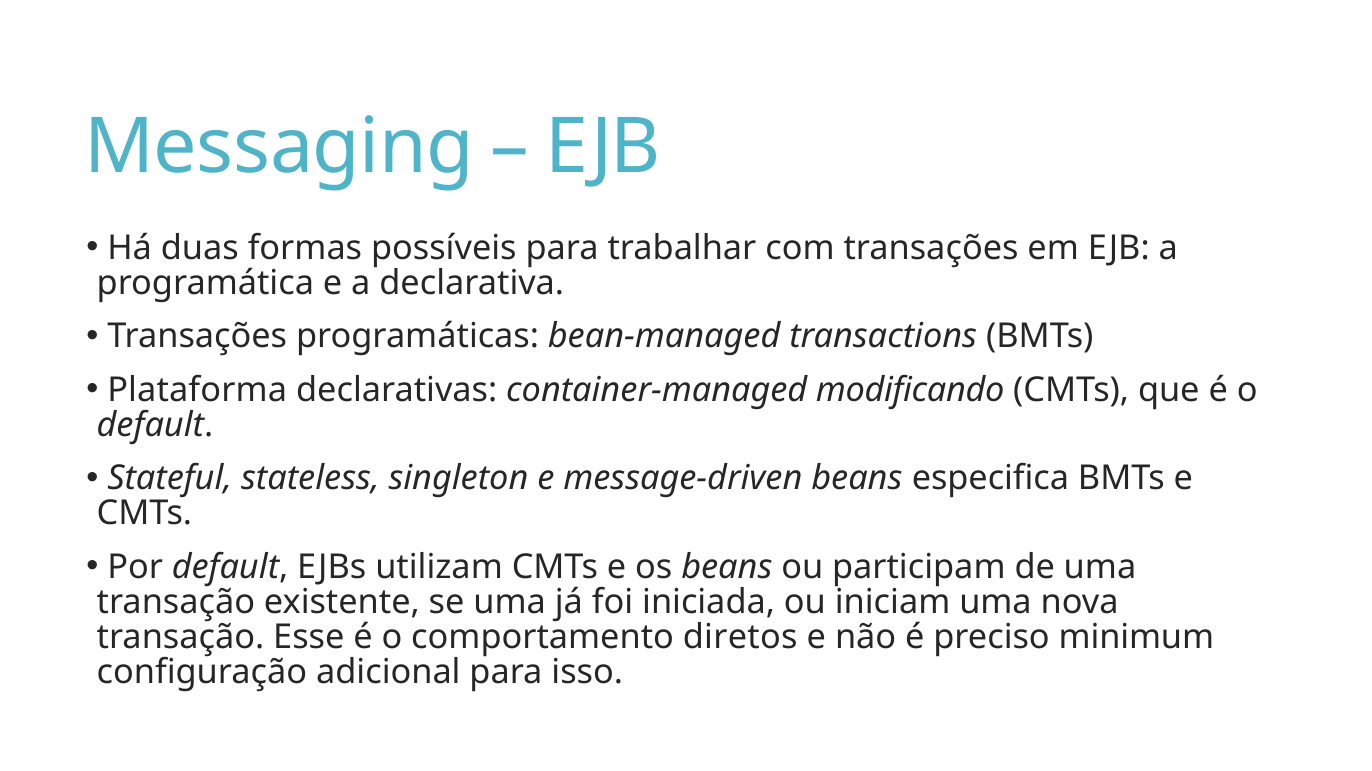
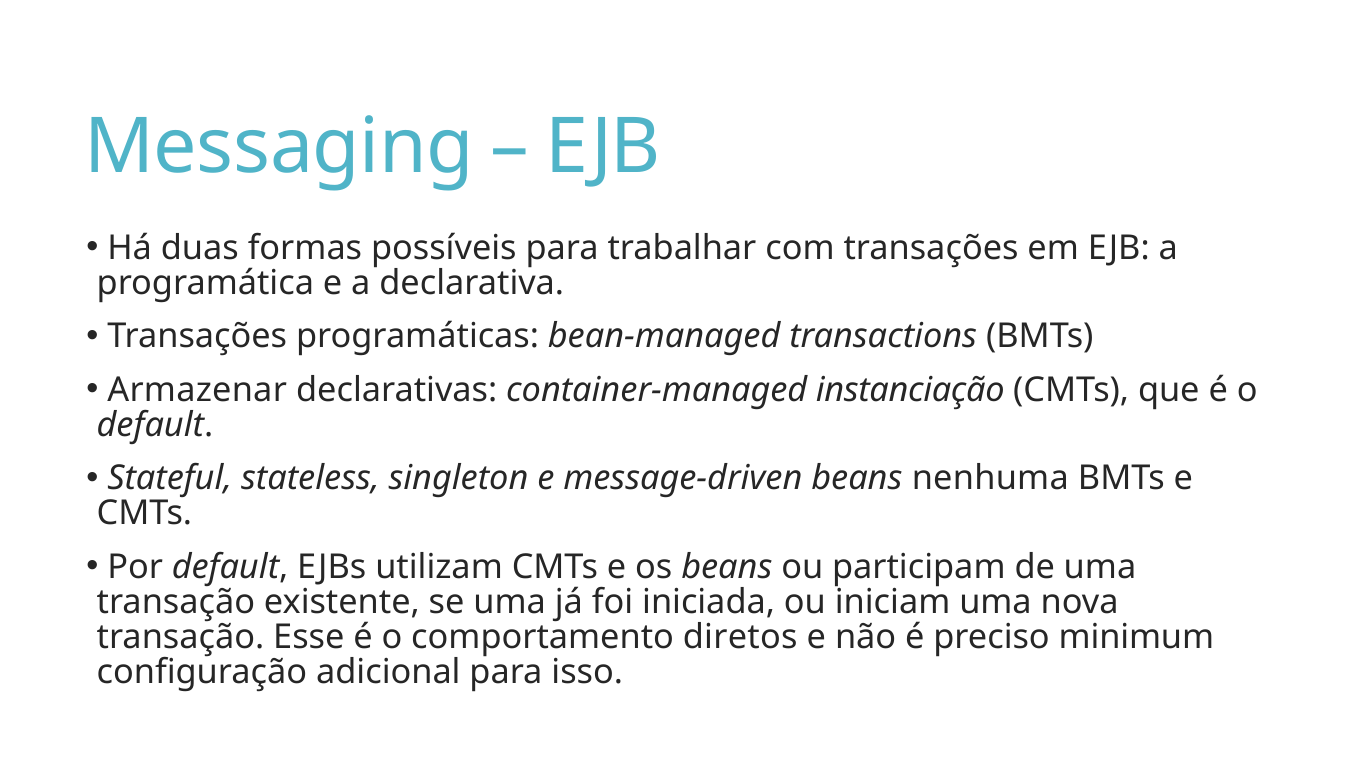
Plataforma: Plataforma -> Armazenar (197, 390)
modificando: modificando -> instanciação (910, 390)
especifica: especifica -> nenhuma (990, 479)
